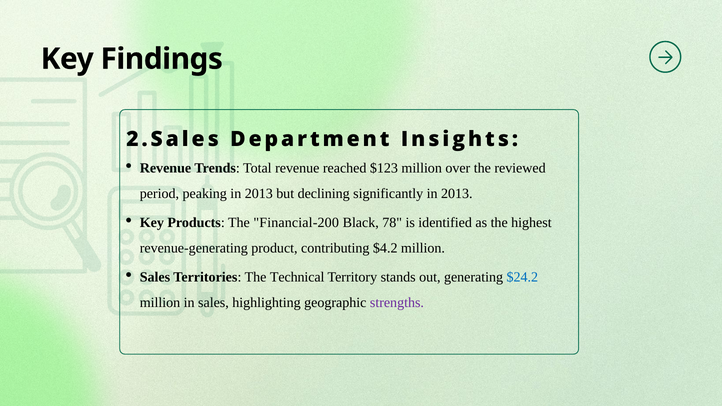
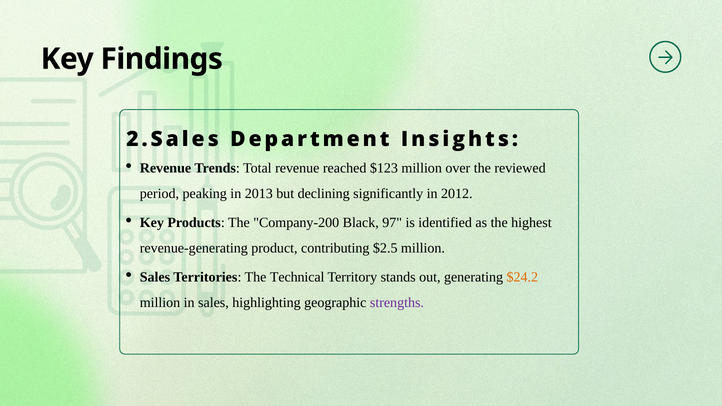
significantly in 2013: 2013 -> 2012 (457, 194)
Financial-200: Financial-200 -> Company-200 (296, 223)
78: 78 -> 97 (392, 223)
$4.2: $4.2 -> $2.5 (385, 248)
$24.2 colour: blue -> orange (522, 277)
